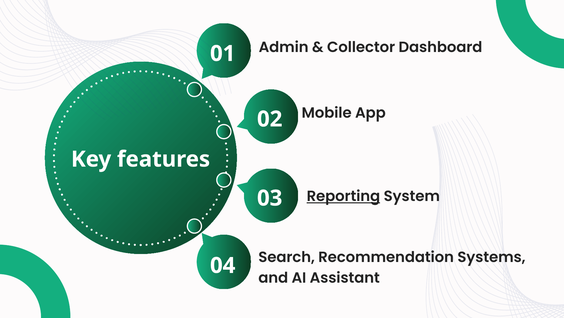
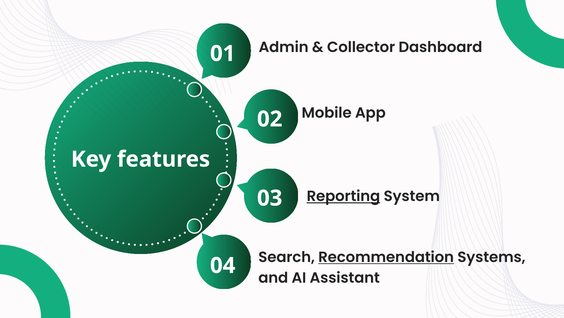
Recommendation underline: none -> present (386, 257)
